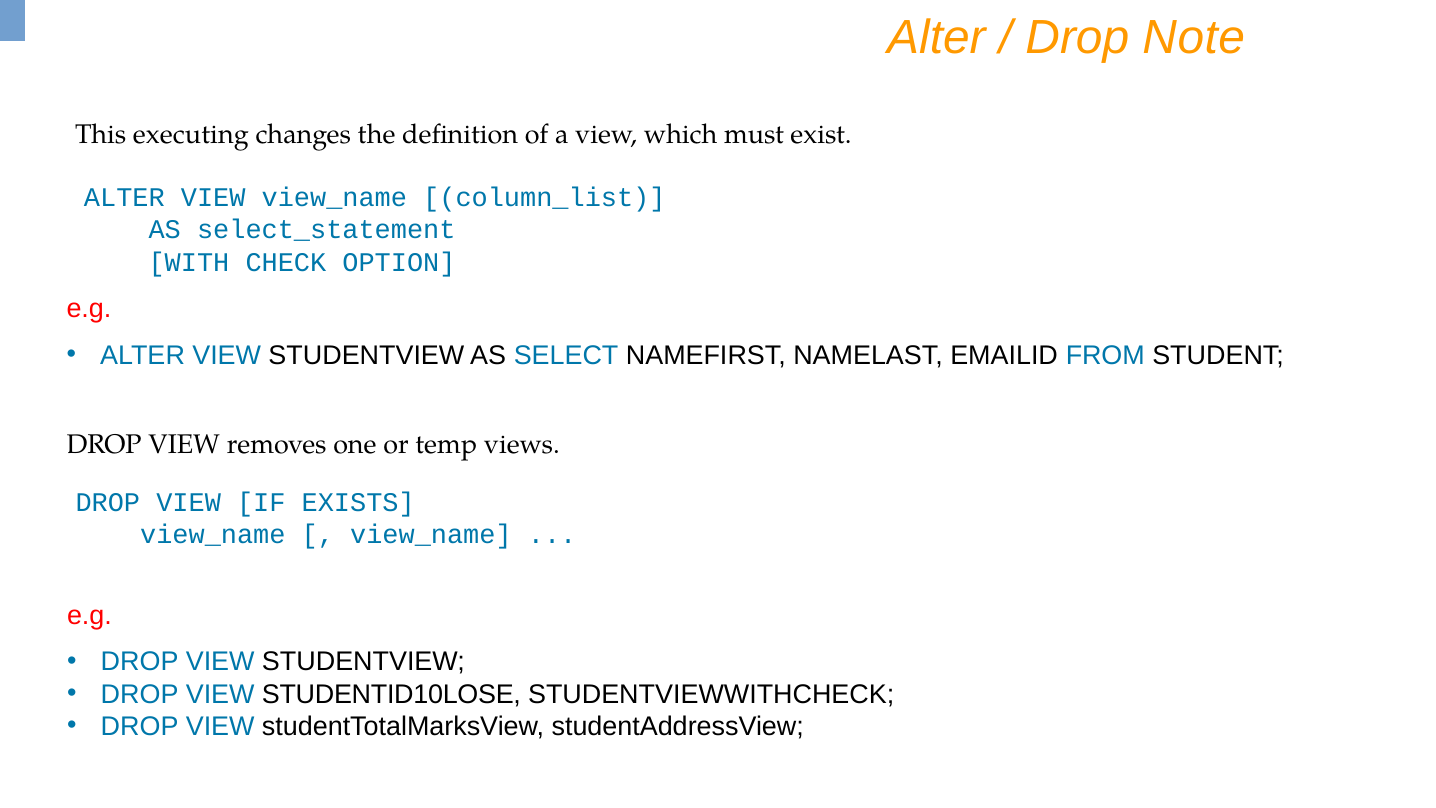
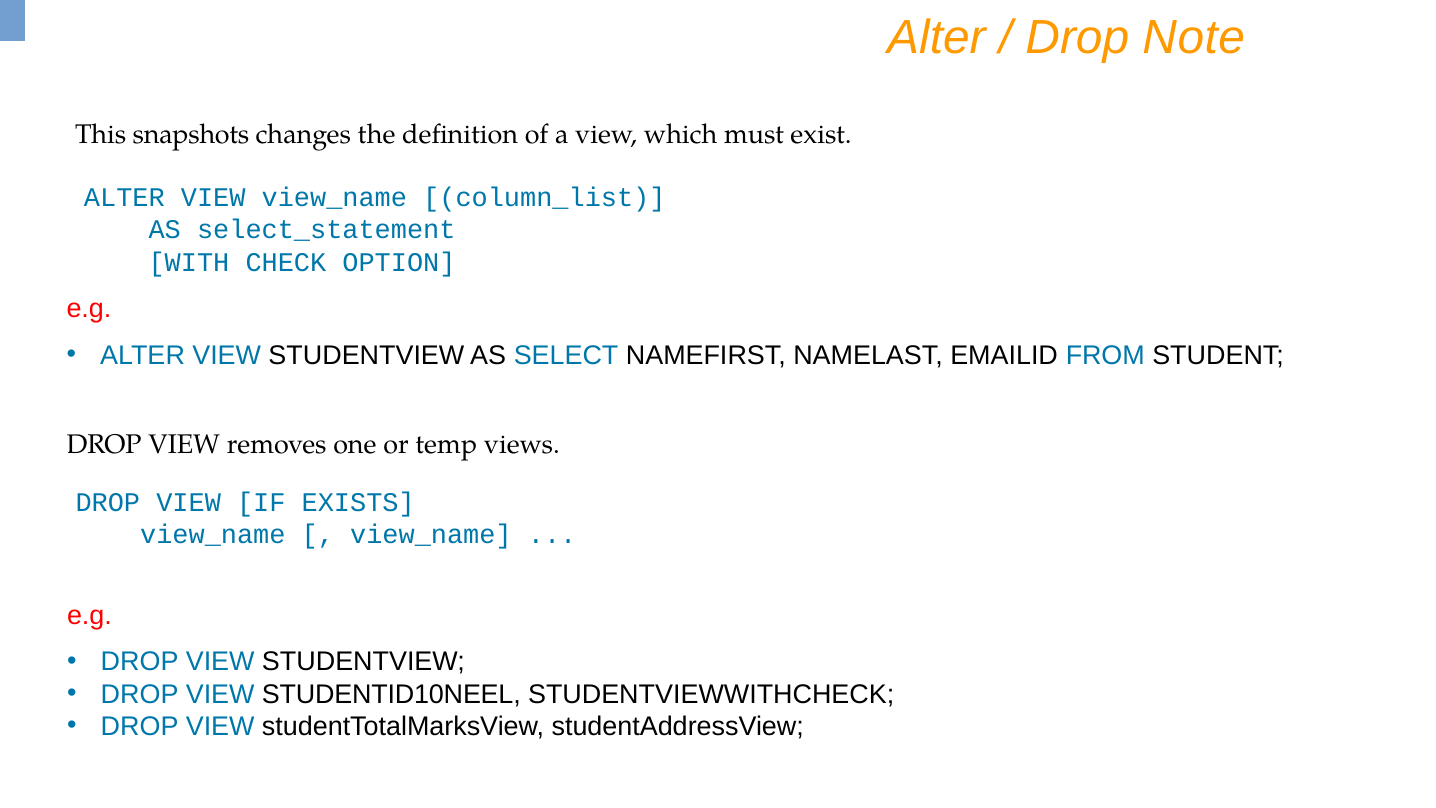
executing: executing -> snapshots (191, 135)
STUDENTID10LOSE: STUDENTID10LOSE -> STUDENTID10NEEL (391, 694)
